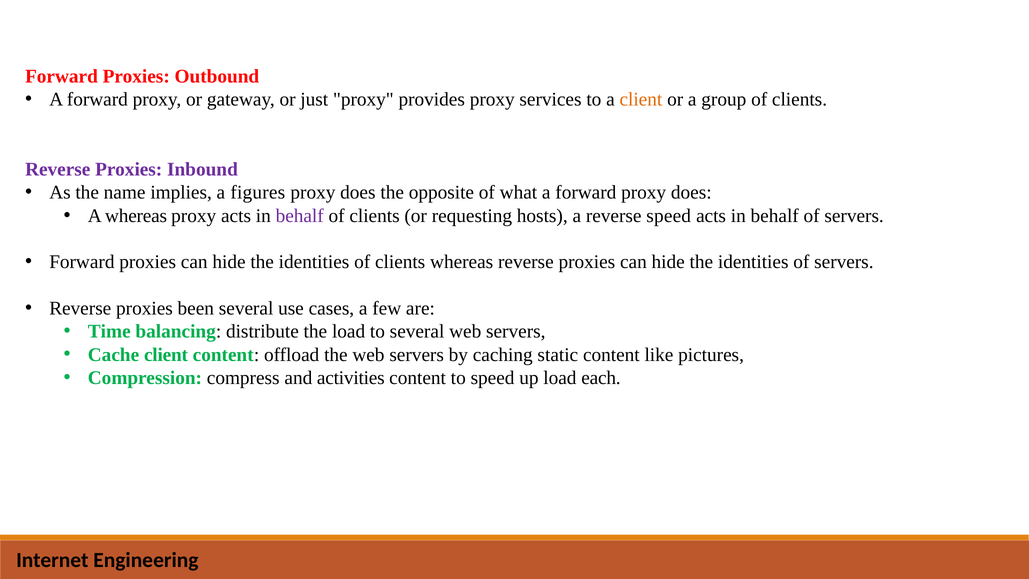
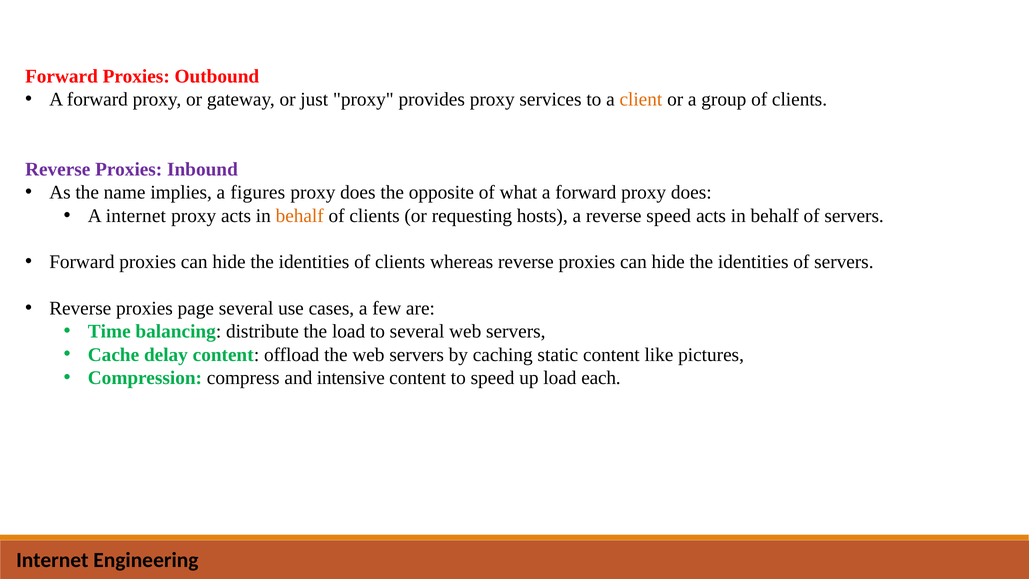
A whereas: whereas -> internet (136, 216)
behalf colour: purple -> orange (300, 216)
been: been -> page (196, 308)
Cache client: client -> delay (166, 355)
activities: activities -> intensive (351, 378)
